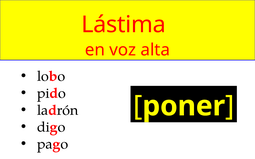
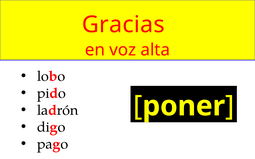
Lástima: Lástima -> Gracias (123, 25)
